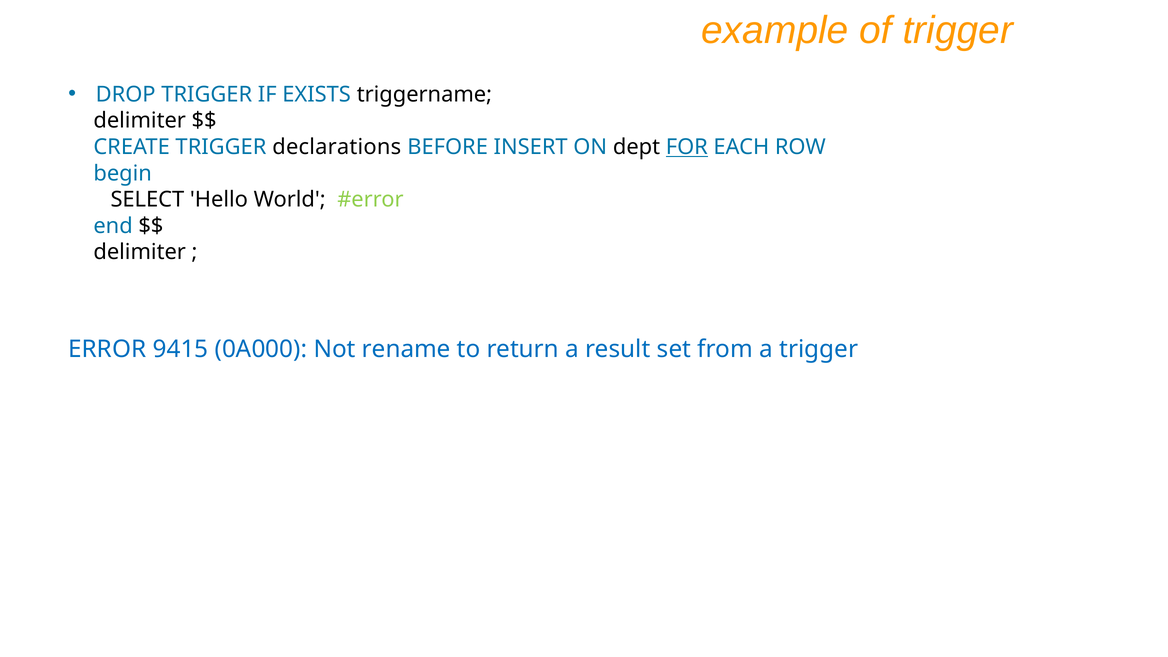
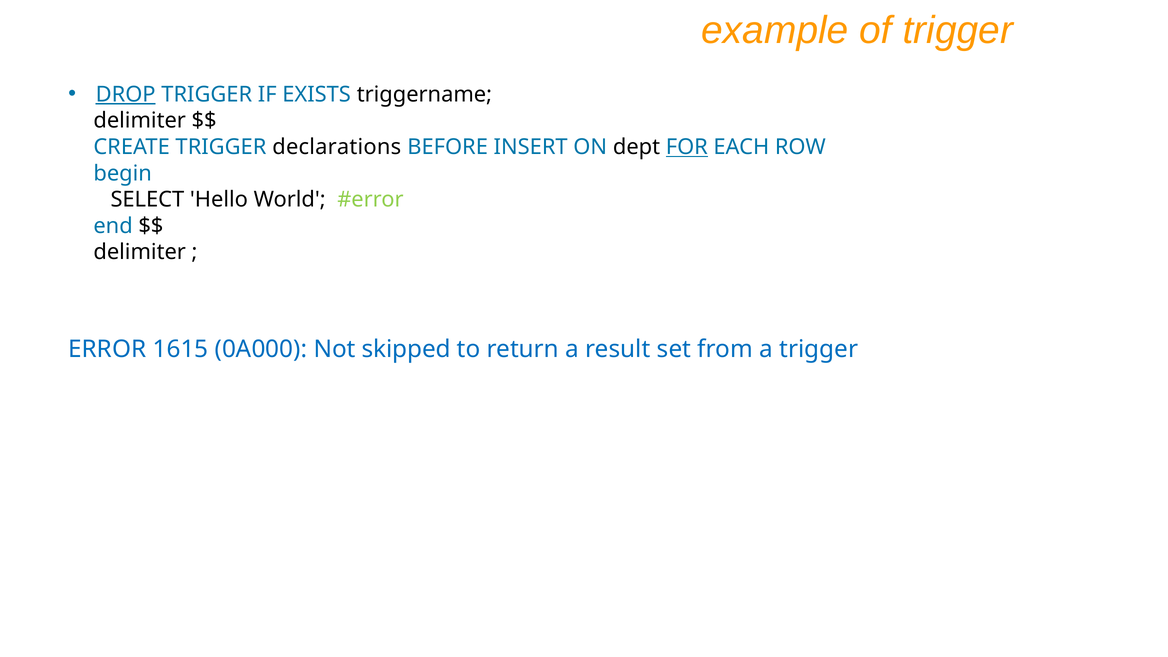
DROP underline: none -> present (126, 94)
9415: 9415 -> 1615 (181, 349)
rename: rename -> skipped (406, 349)
